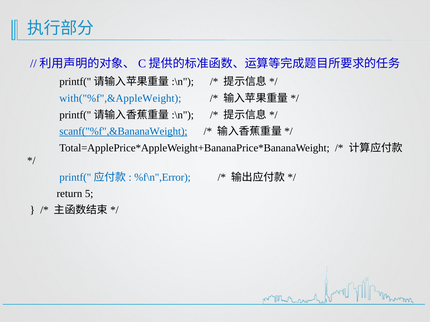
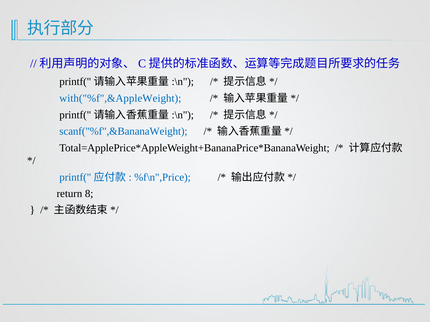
scanf("%f",&BananaWeight underline: present -> none (123, 132)
%f\n",Error: %f\n",Error -> %f\n",Price (162, 177)
5: 5 -> 8 (89, 194)
